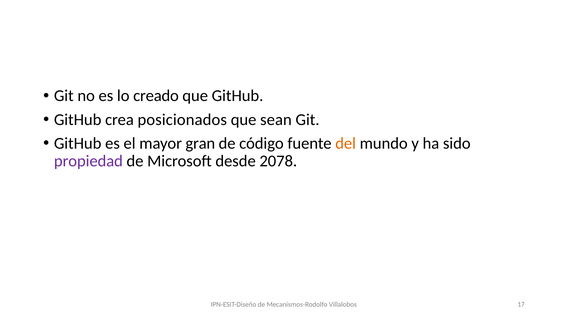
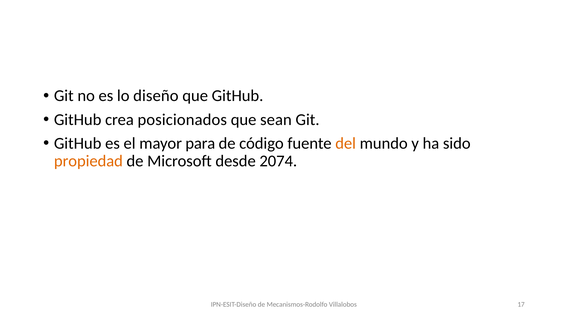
creado: creado -> diseño (156, 96)
gran: gran -> para (200, 144)
propiedad colour: purple -> orange (88, 161)
2078: 2078 -> 2074 (278, 161)
